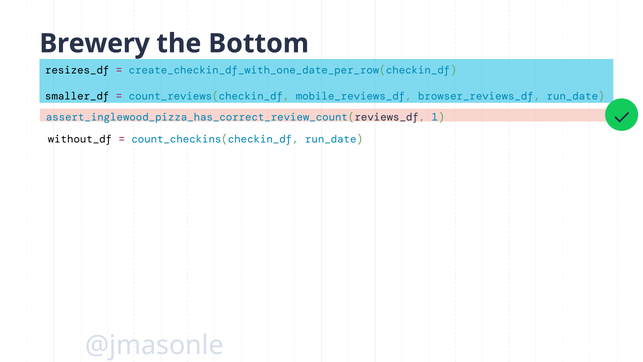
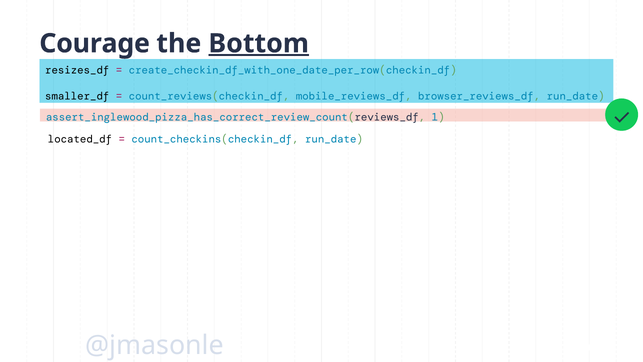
Brewery: Brewery -> Courage (95, 43)
Bottom underline: none -> present (259, 43)
without_df: without_df -> located_df (80, 139)
